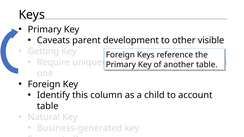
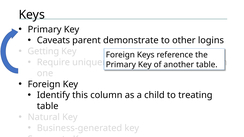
development: development -> demonstrate (131, 40)
visible: visible -> logins (211, 40)
account: account -> treating (195, 95)
